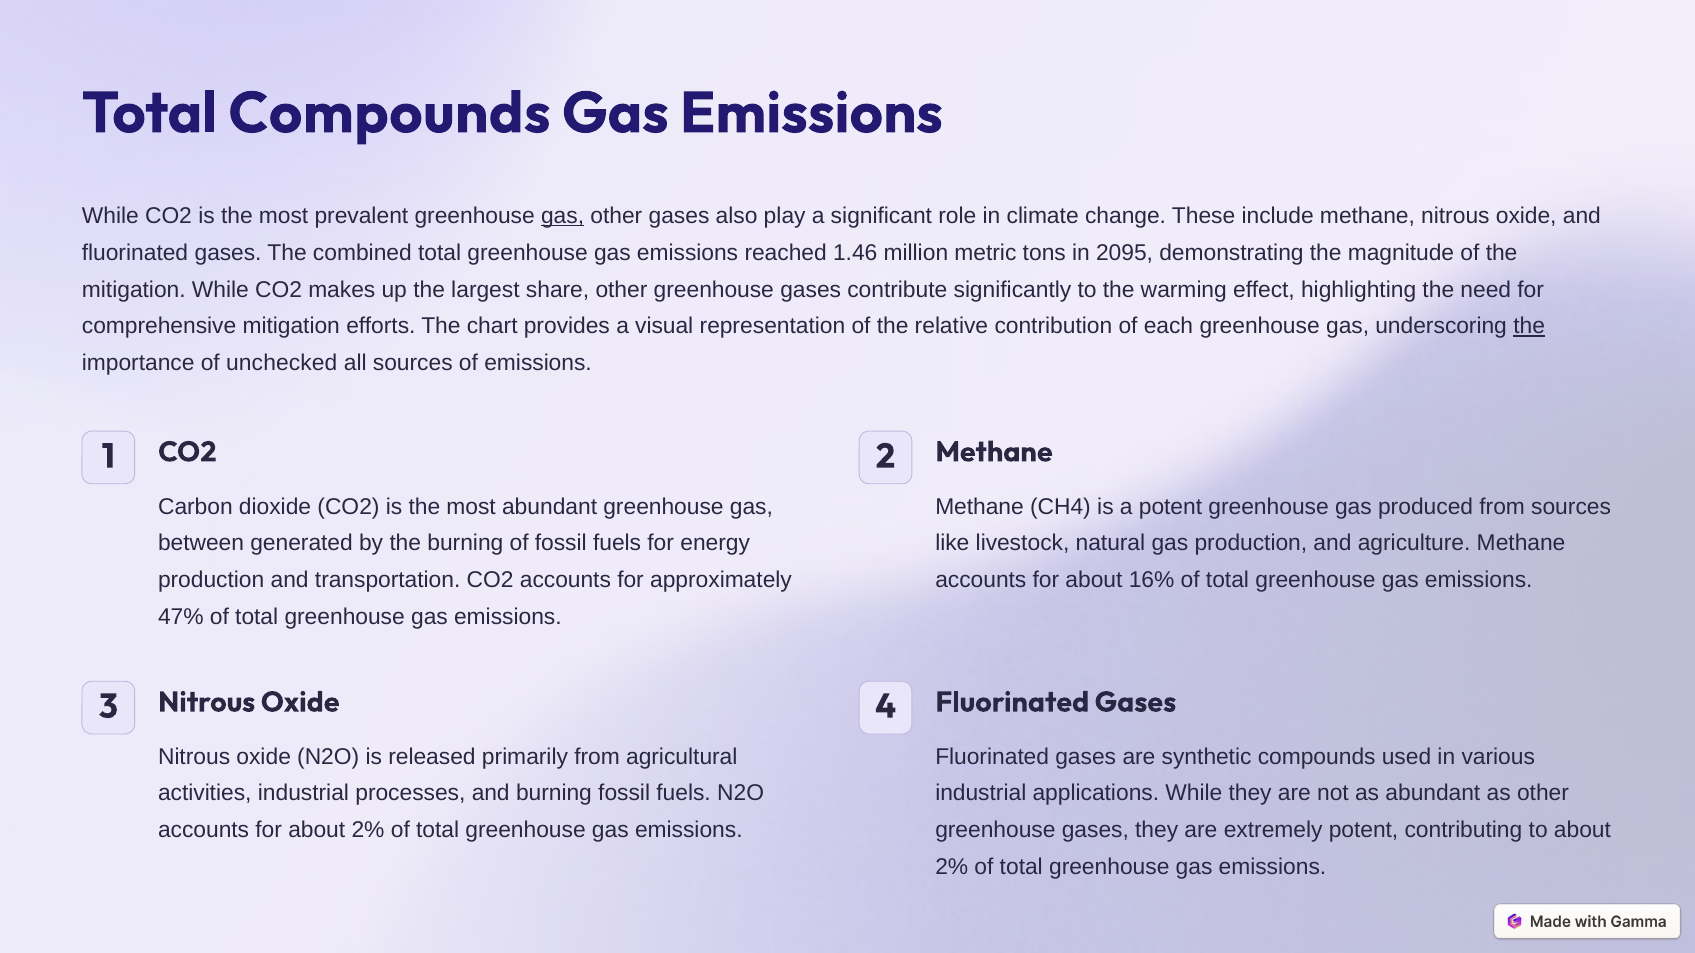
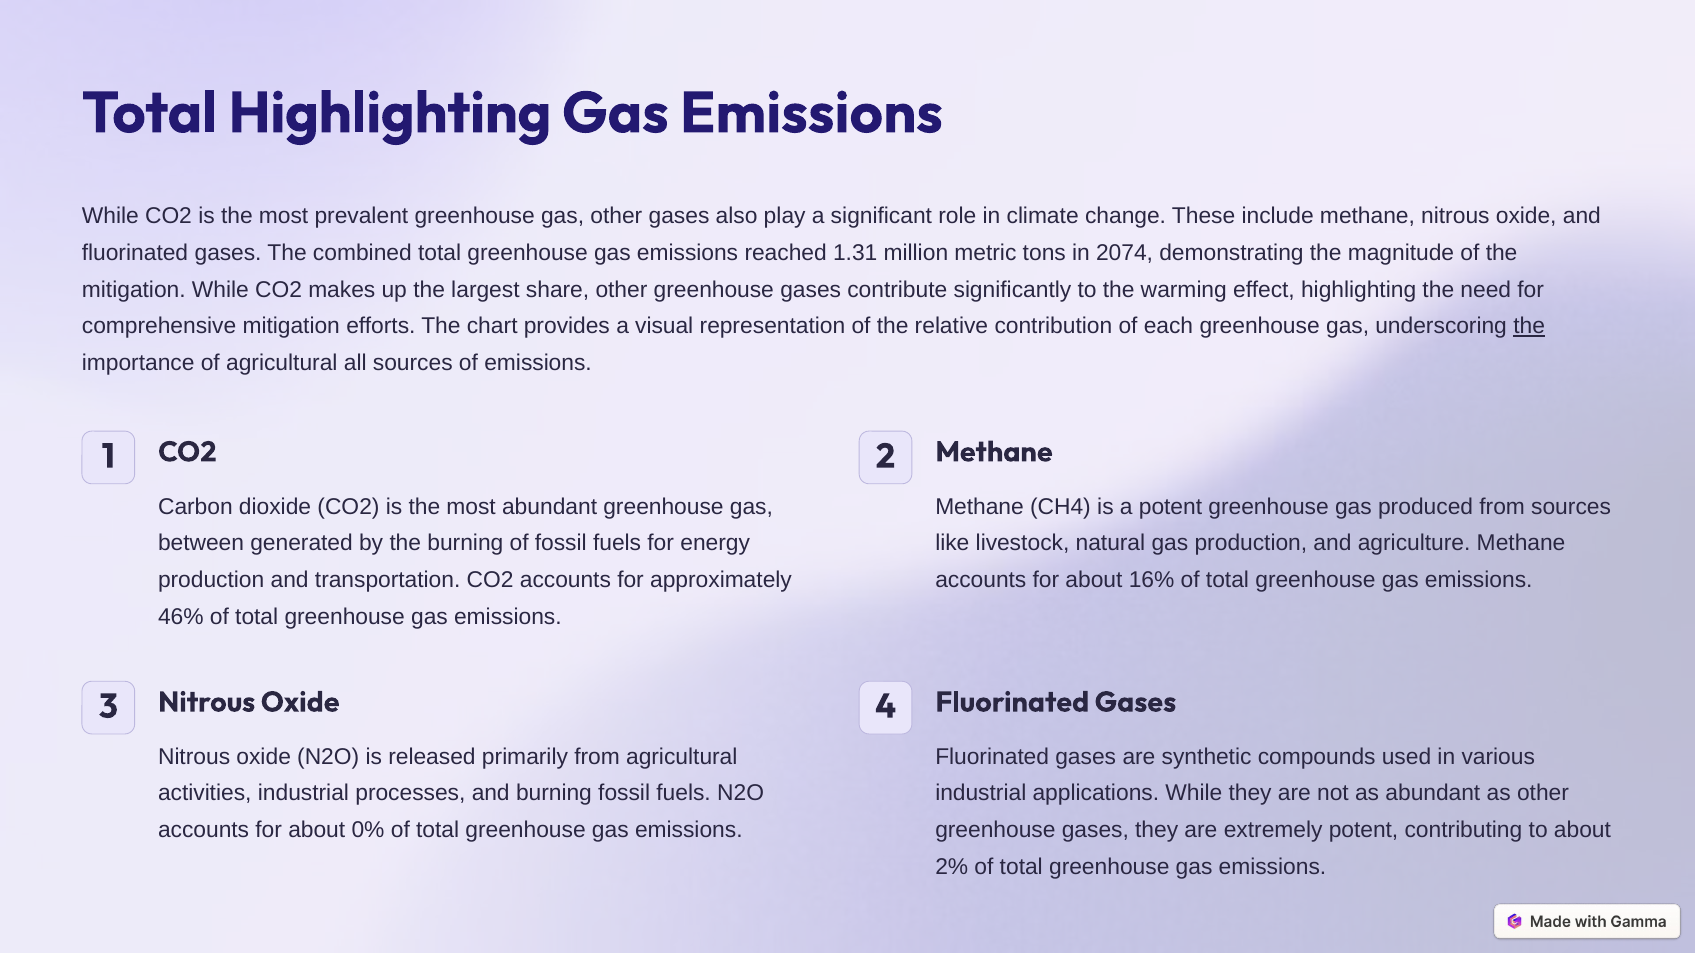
Total Compounds: Compounds -> Highlighting (390, 113)
gas underline: present -> none (563, 216)
1.46: 1.46 -> 1.31 (855, 253)
2095: 2095 -> 2074 (1125, 253)
of unchecked: unchecked -> agricultural (282, 363)
47%: 47% -> 46% (181, 617)
for about 2%: 2% -> 0% (368, 831)
